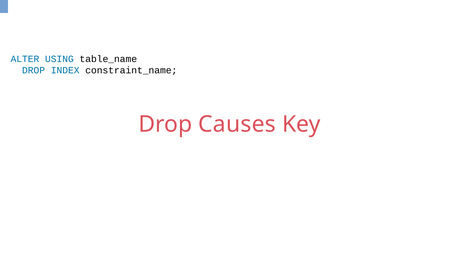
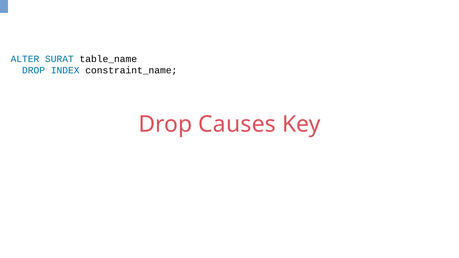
USING: USING -> SURAT (59, 59)
